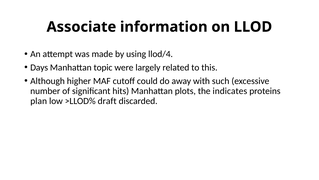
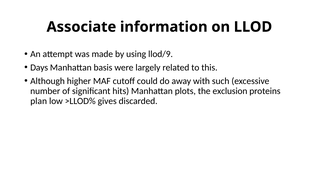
llod/4: llod/4 -> llod/9 (161, 54)
topic: topic -> basis (103, 67)
indicates: indicates -> exclusion (230, 91)
draft: draft -> gives (107, 101)
